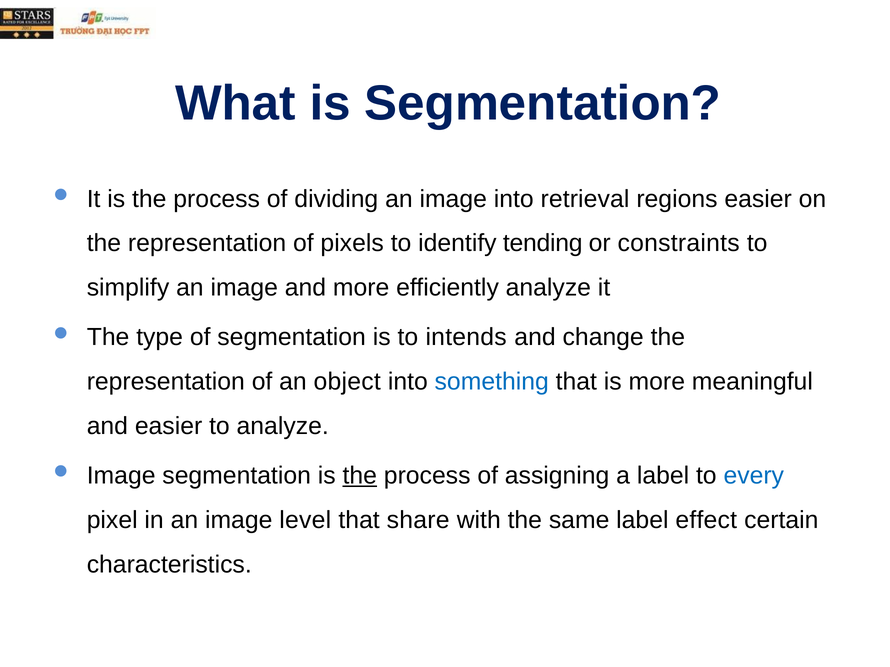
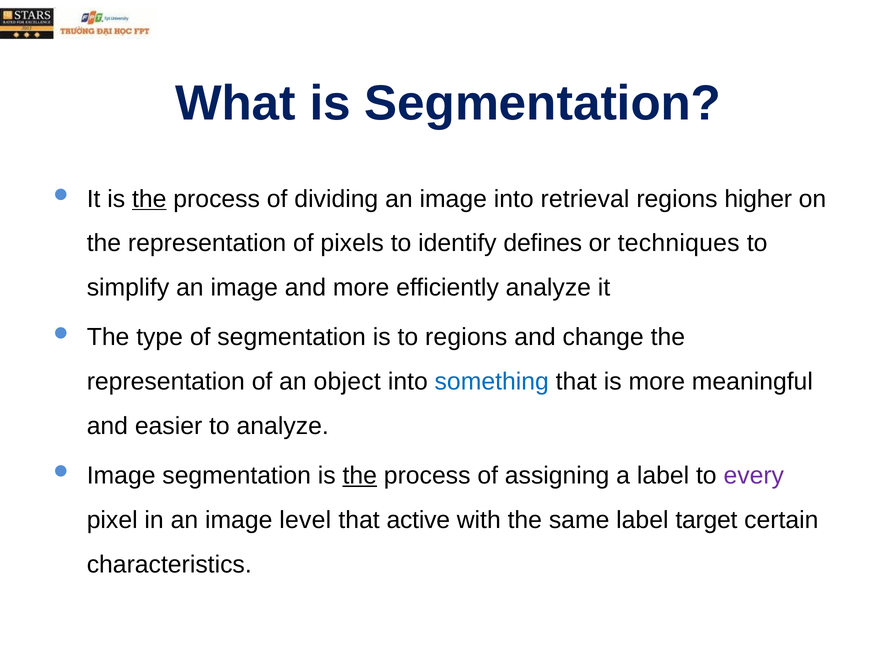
the underline: none -> present (149, 199)
regions easier: easier -> higher (758, 199)
tending: tending -> defines (543, 244)
constraints: constraints -> techniques (679, 244)
to intends: intends -> regions (466, 337)
every colour: blue -> purple (754, 476)
share: share -> active (418, 520)
effect: effect -> target (706, 520)
